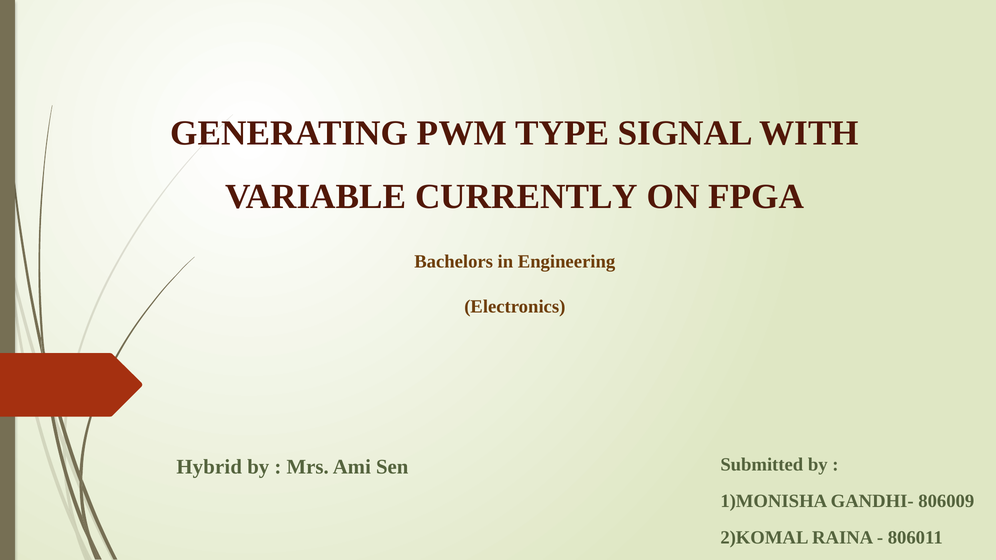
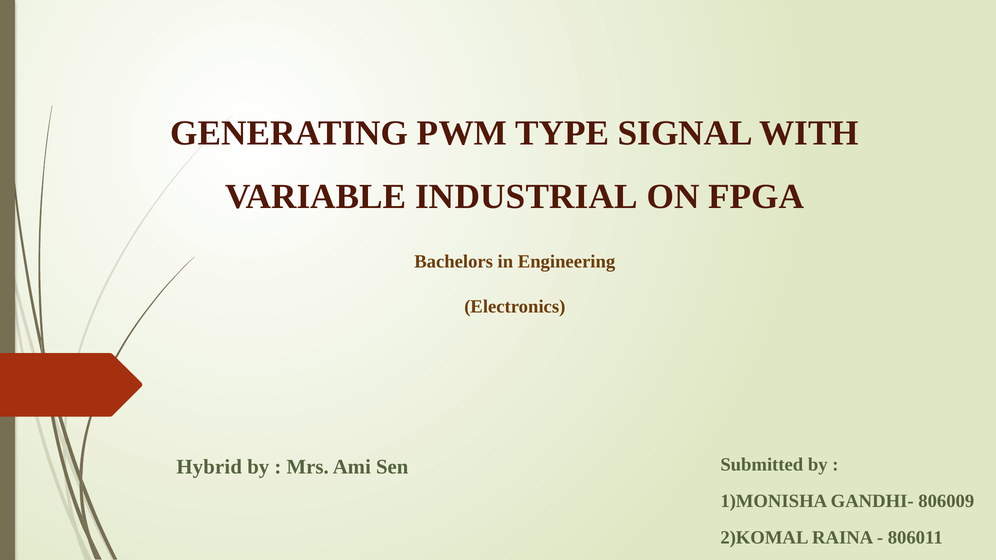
CURRENTLY: CURRENTLY -> INDUSTRIAL (526, 196)
